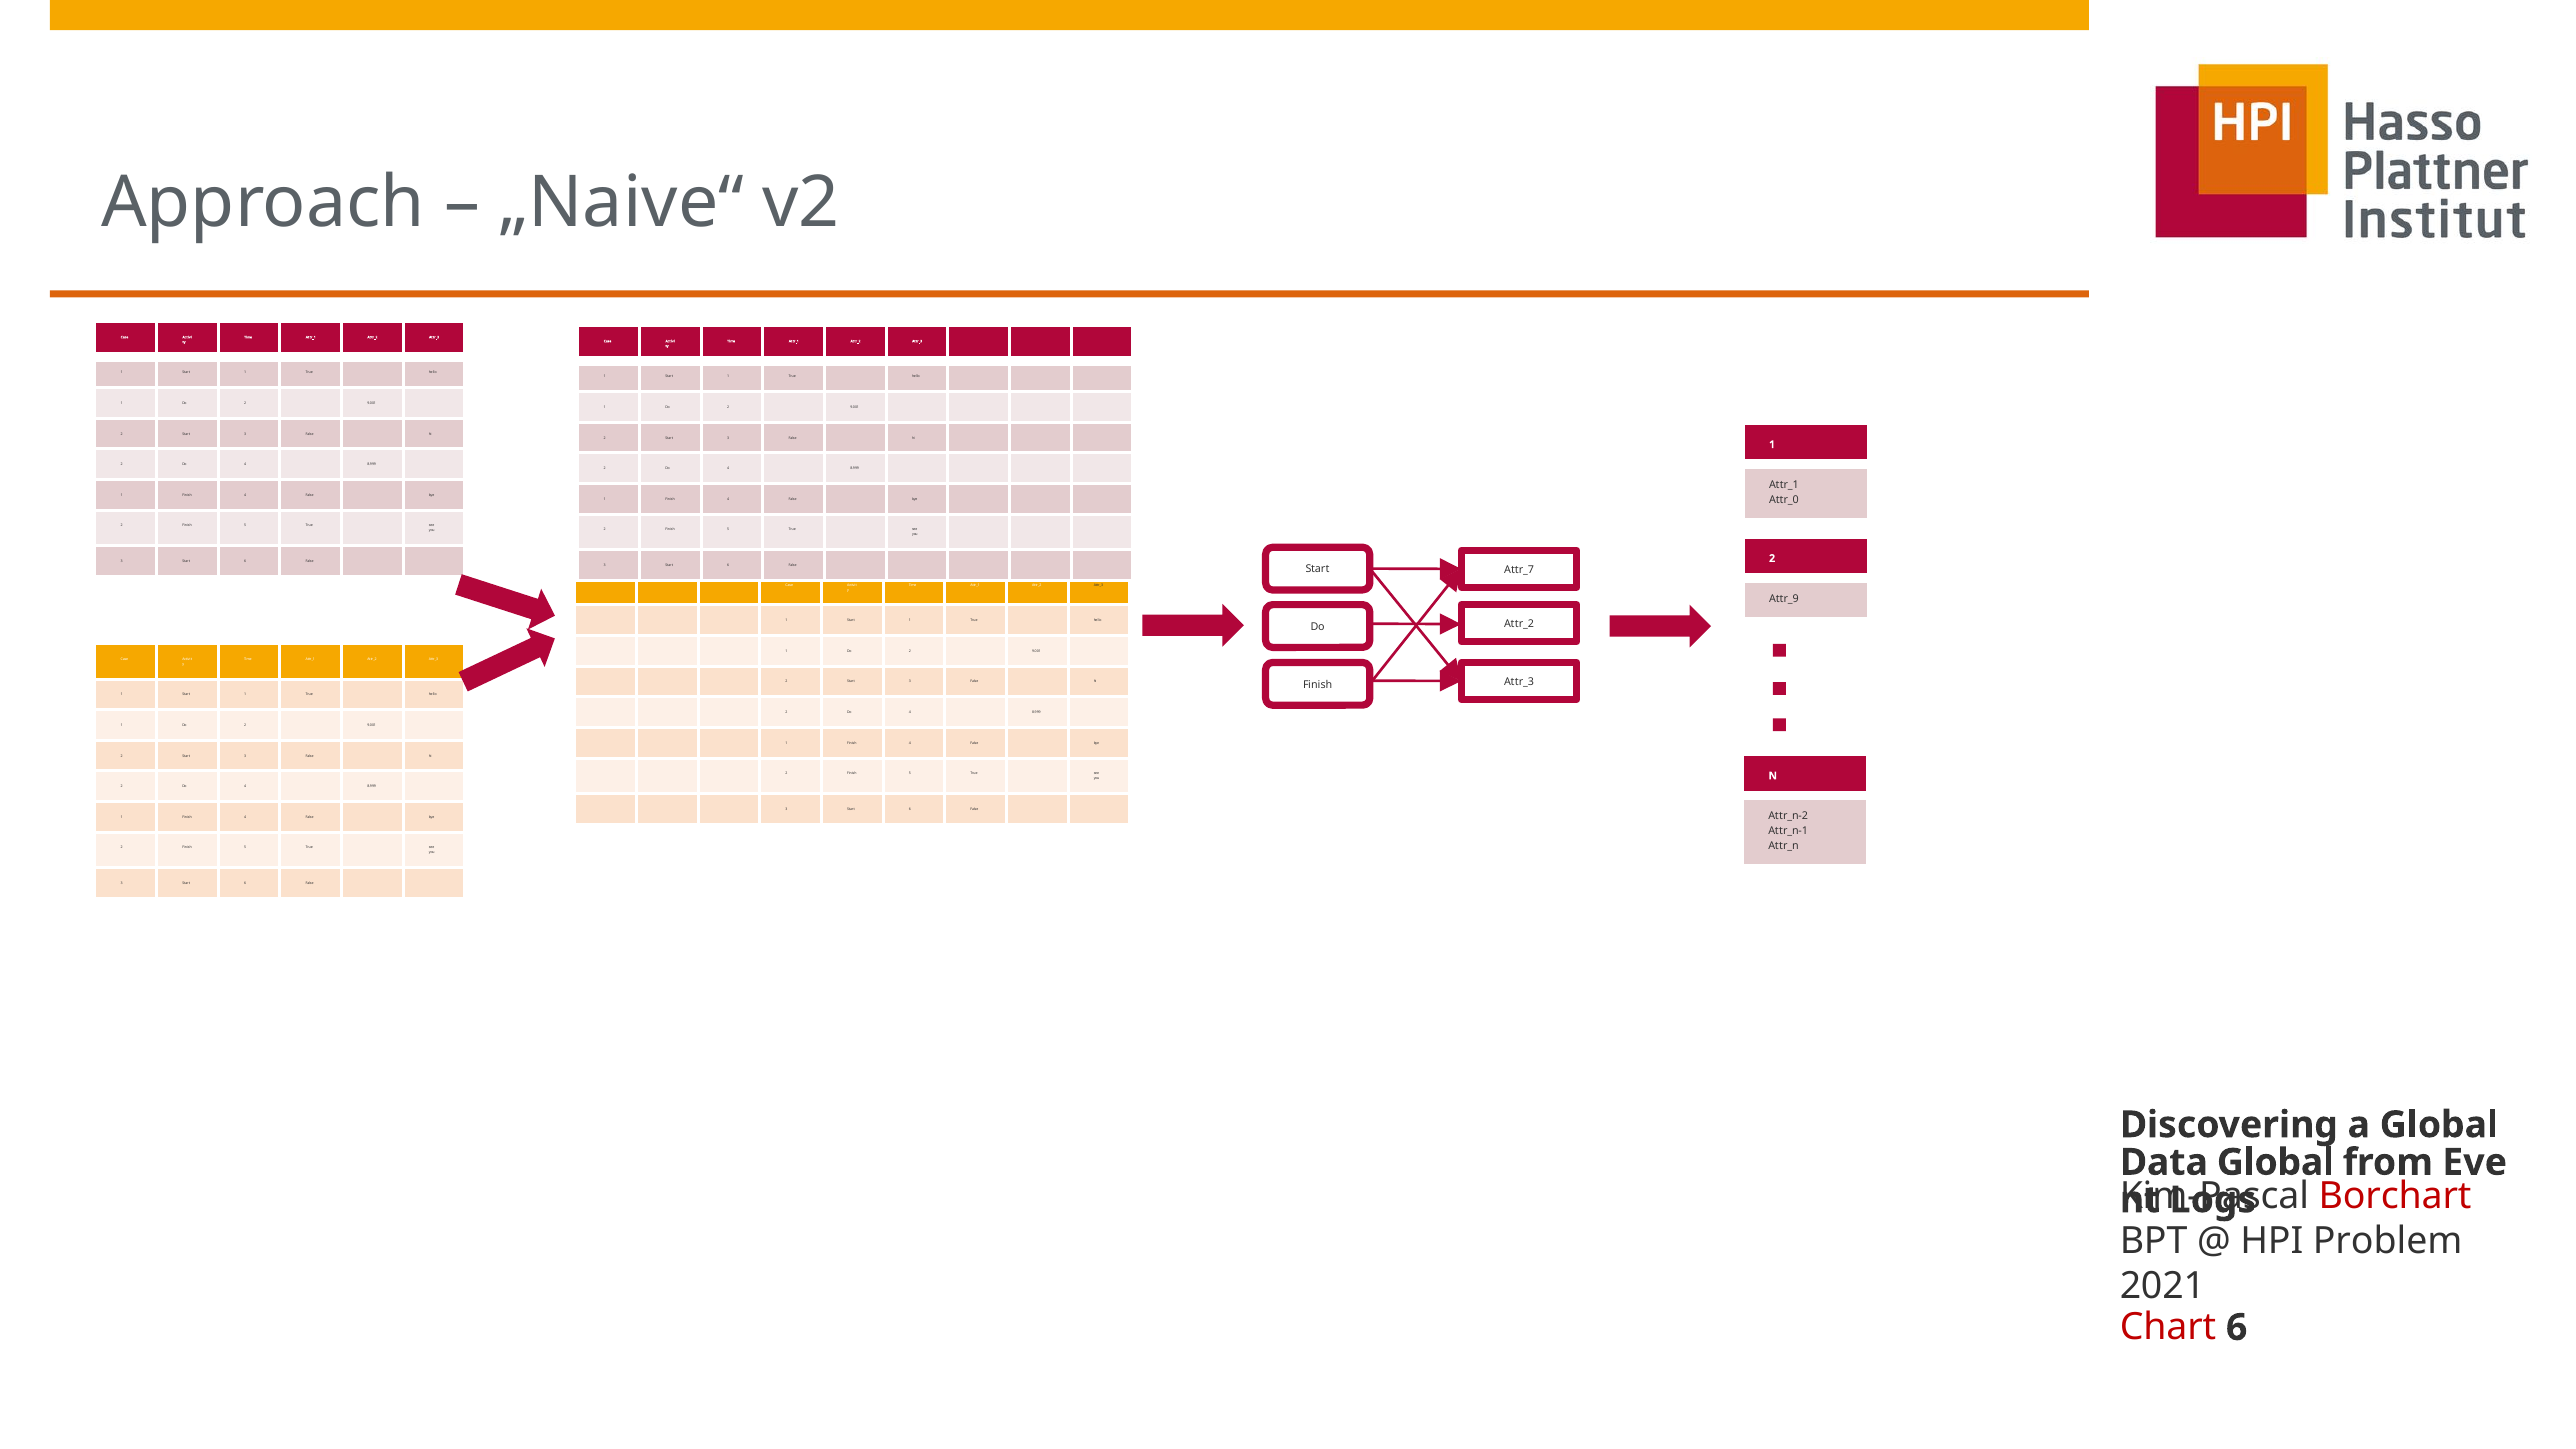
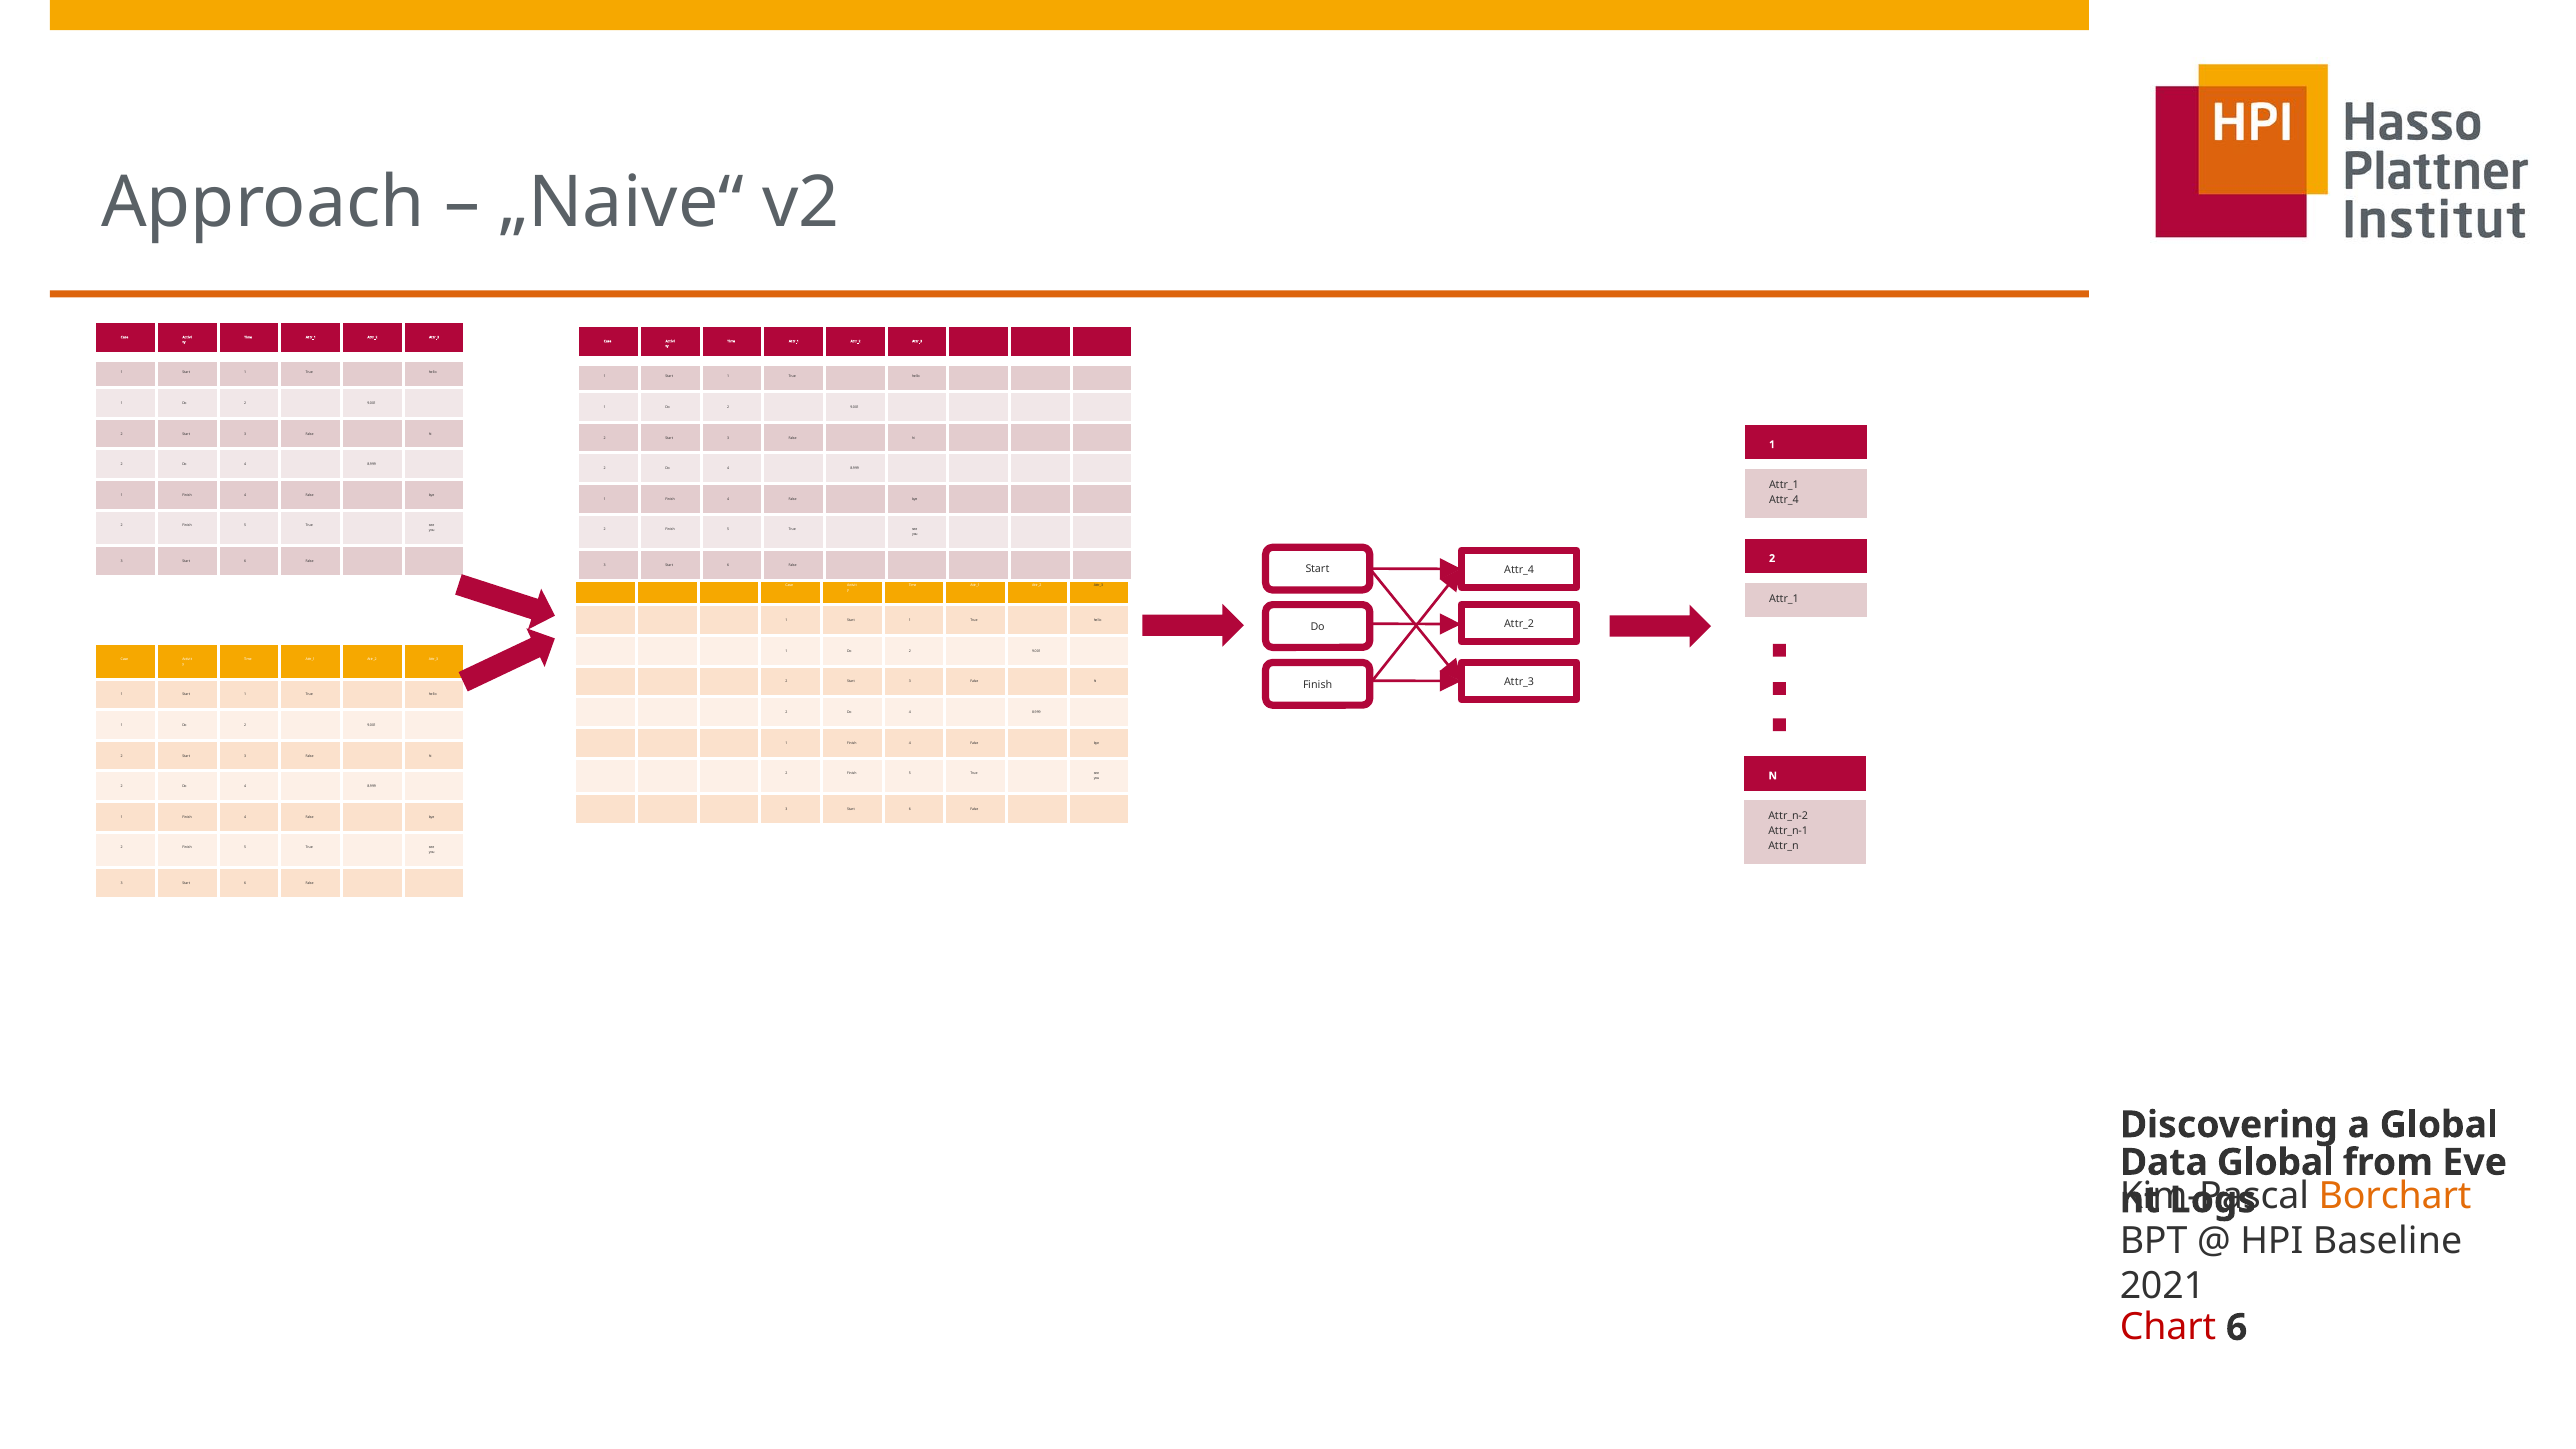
Attr_0: Attr_0 -> Attr_4 (1784, 500)
Attr_7: Attr_7 -> Attr_4 (1519, 570)
Attr_9: Attr_9 -> Attr_1 (1784, 599)
Borchart colour: red -> orange (2395, 1196)
Problem: Problem -> Baseline (2388, 1241)
